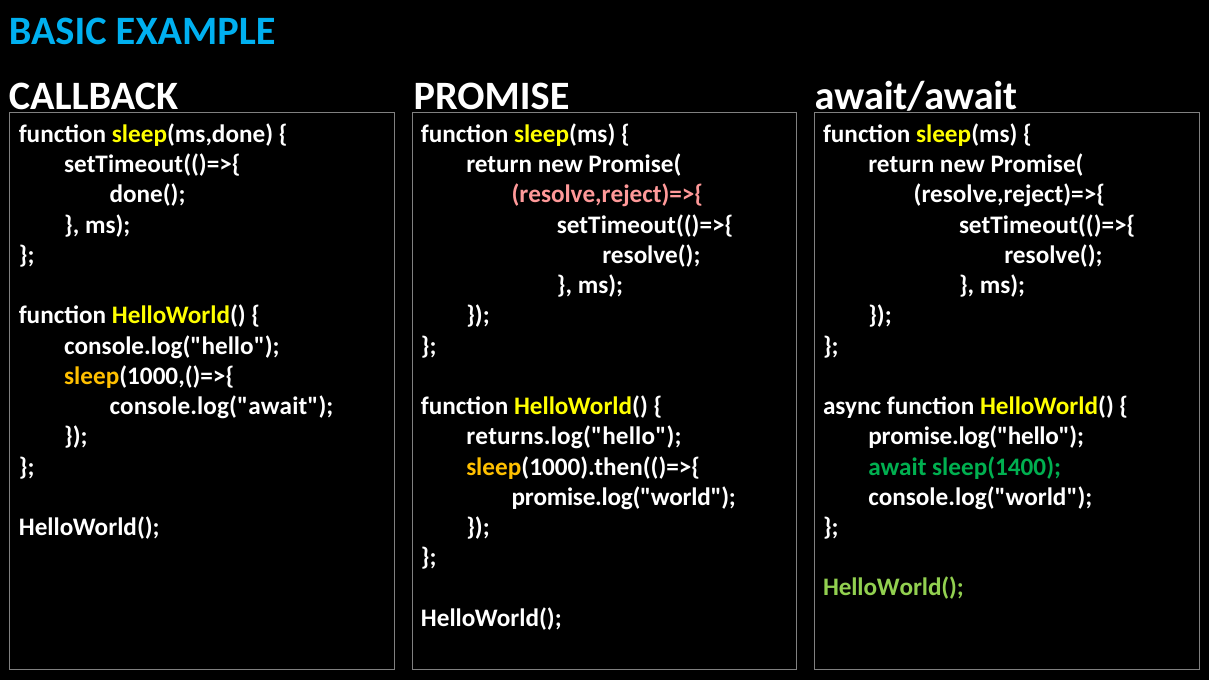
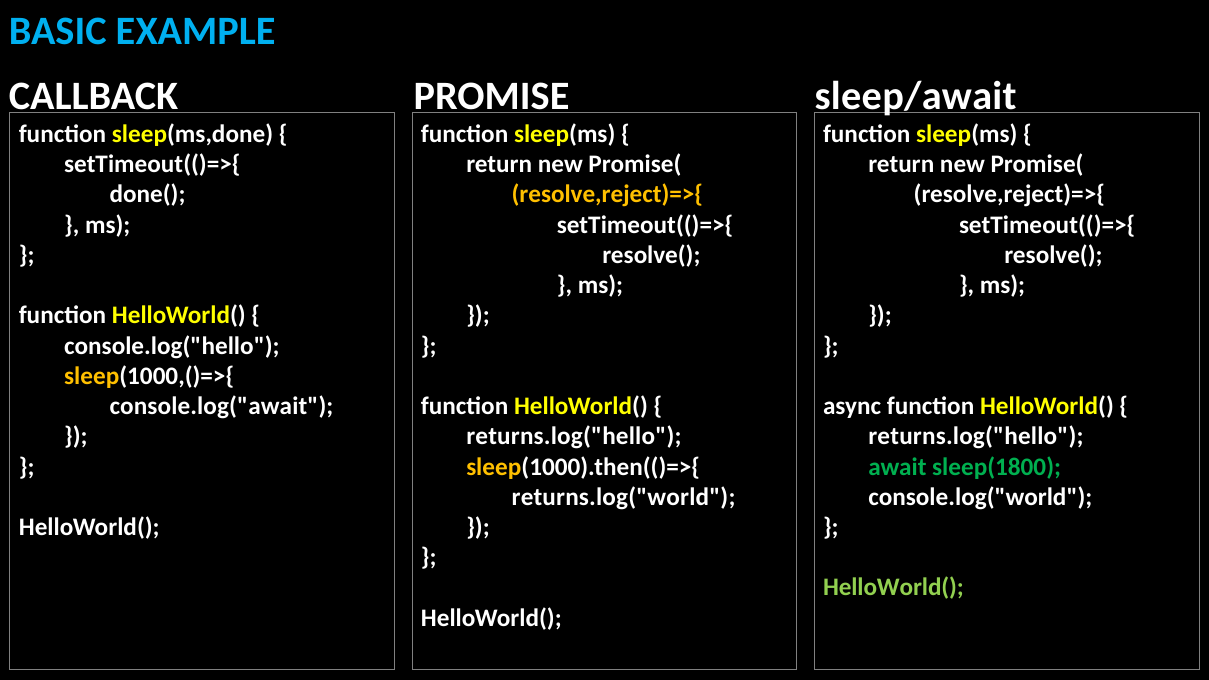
await/await: await/await -> sleep/await (916, 96)
resolve,reject)=>{ colour: pink -> yellow (607, 195)
promise.log("hello: promise.log("hello -> returns.log("hello (976, 437)
sleep(1400: sleep(1400 -> sleep(1800 (997, 467)
promise.log("world: promise.log("world -> returns.log("world (624, 497)
